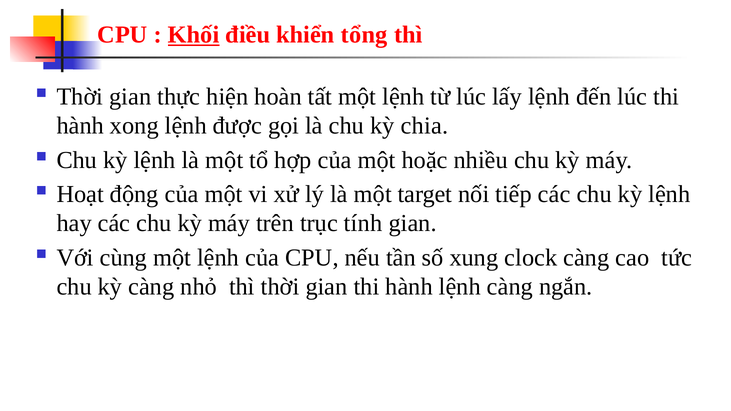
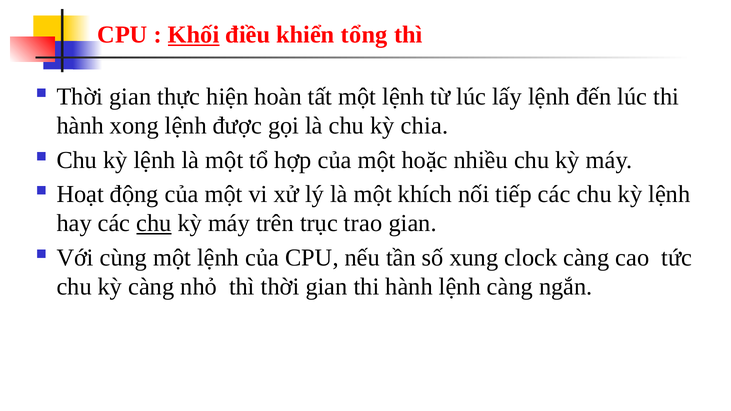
target: target -> khích (425, 194)
chu underline: none -> present (154, 223)
tính: tính -> trao (363, 223)
